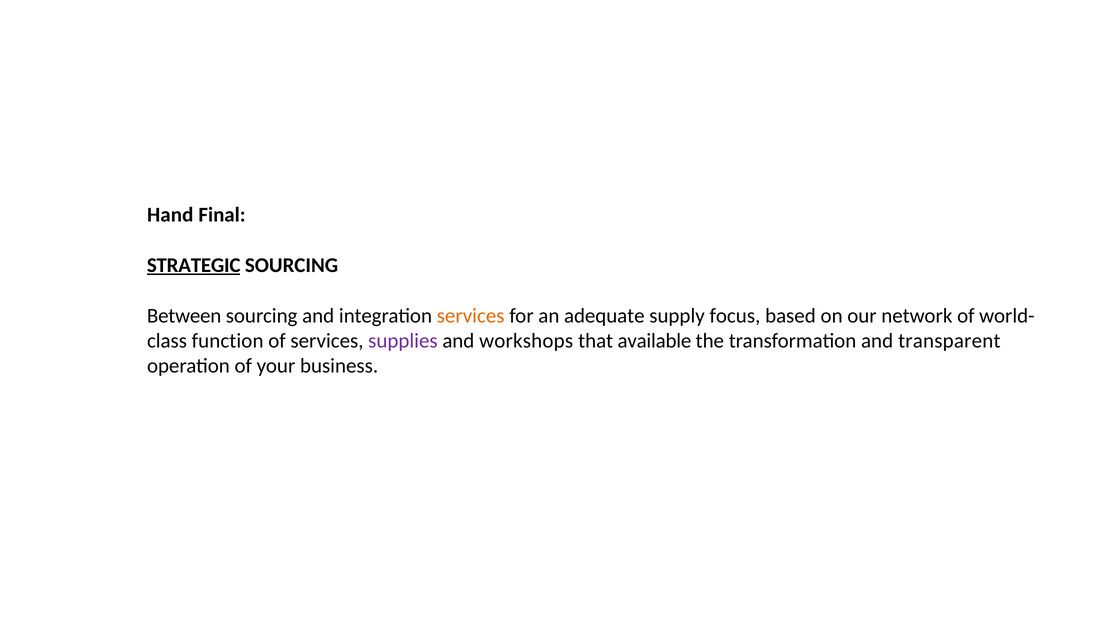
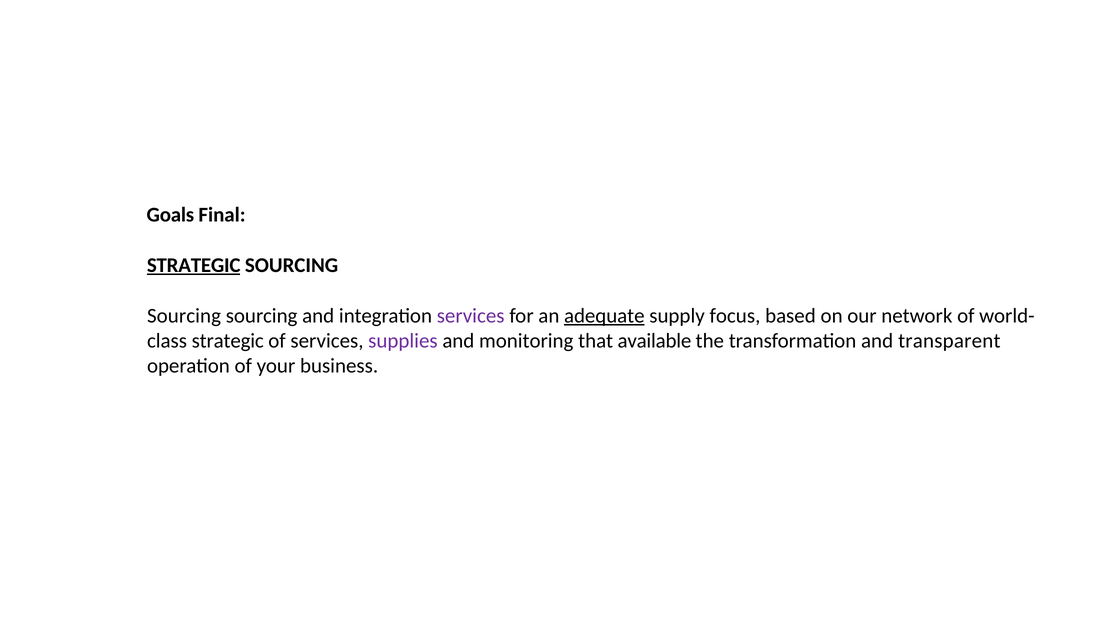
Hand: Hand -> Goals (170, 215)
Between: Between -> Sourcing (184, 316)
services colour: orange -> purple (471, 316)
adequate underline: none -> present (604, 316)
function: function -> strategic (228, 341)
workshops: workshops -> monitoring (526, 341)
